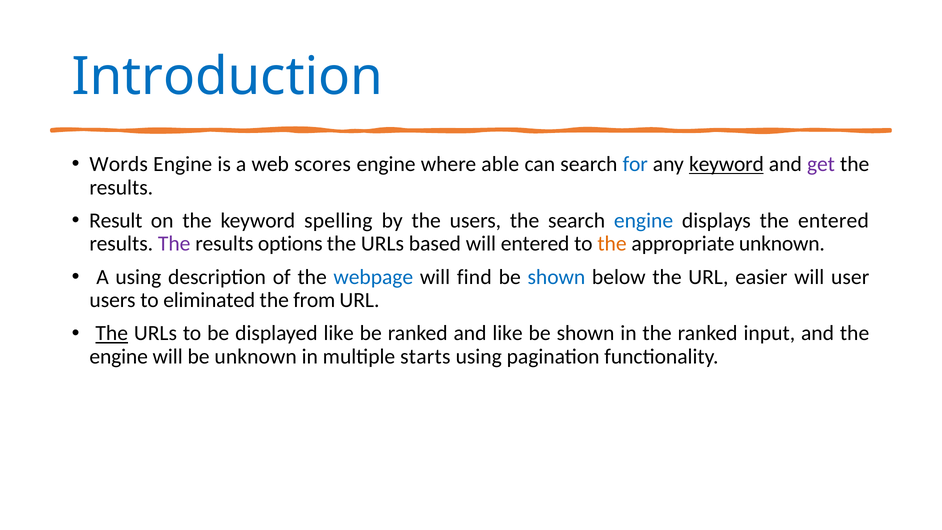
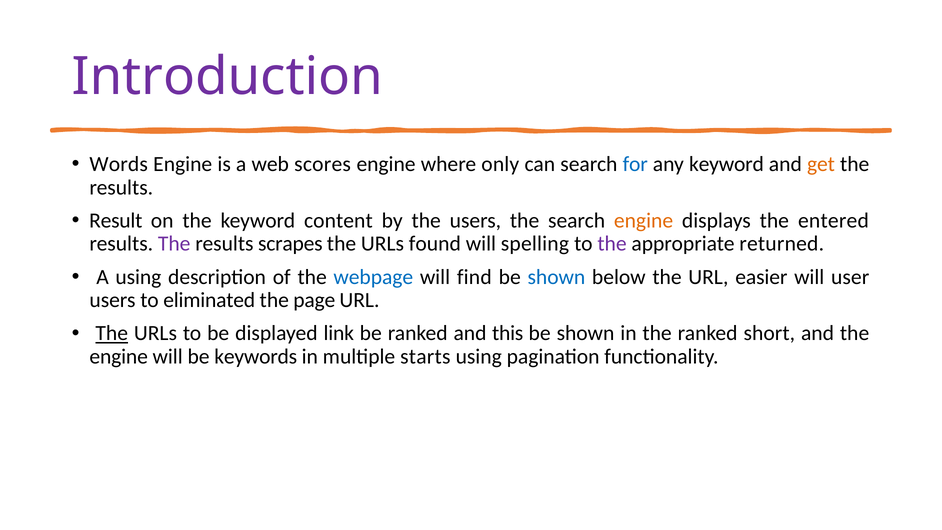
Introduction colour: blue -> purple (227, 77)
able: able -> only (500, 164)
keyword underline: present -> none (726, 164)
get colour: purple -> orange (821, 164)
spelling: spelling -> content (338, 220)
engine colour: blue -> orange (644, 220)
options: options -> scrapes (290, 244)
based: based -> found (435, 244)
will entered: entered -> spelling (535, 244)
the colour: orange -> purple (612, 244)
appropriate unknown: unknown -> returned (782, 244)
from: from -> page (314, 300)
displayed like: like -> link (339, 333)
and like: like -> this (508, 333)
input: input -> short (769, 333)
be unknown: unknown -> keywords (256, 357)
